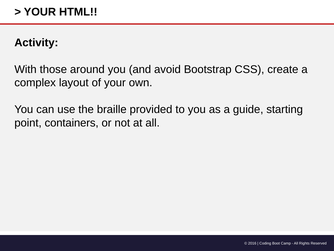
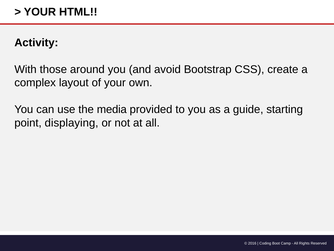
braille: braille -> media (112, 109)
containers: containers -> displaying (72, 123)
